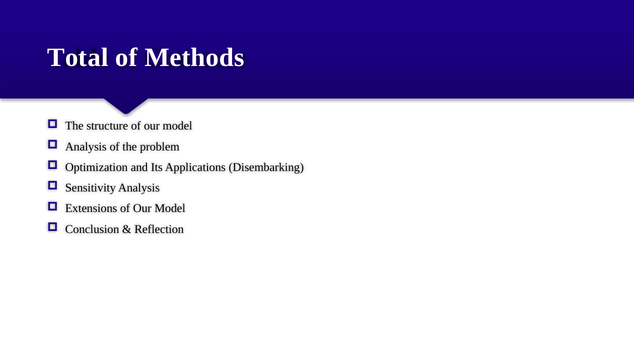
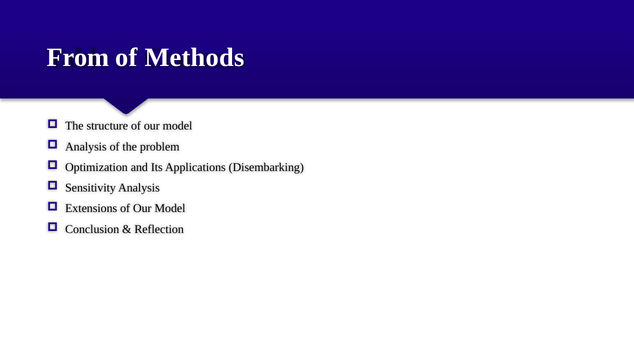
Total: Total -> From (78, 57)
